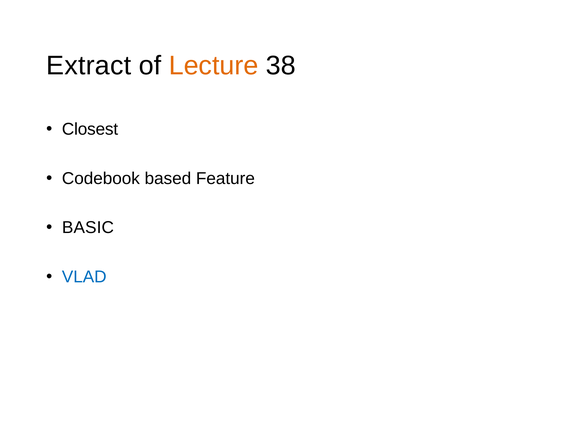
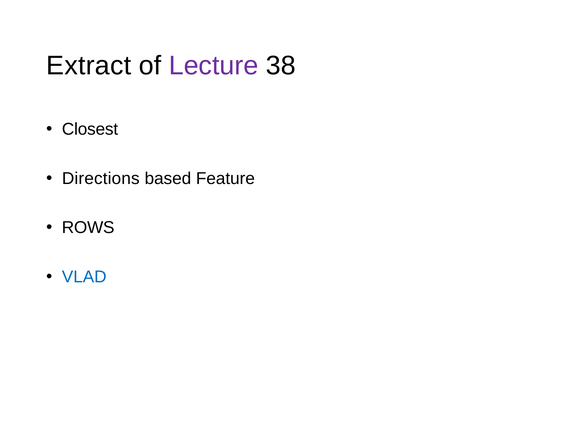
Lecture colour: orange -> purple (214, 66)
Codebook: Codebook -> Directions (101, 178)
BASIC: BASIC -> ROWS (88, 228)
